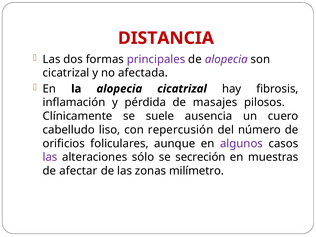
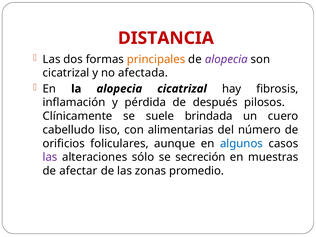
principales colour: purple -> orange (156, 59)
masajes: masajes -> después (215, 102)
ausencia: ausencia -> brindada (209, 116)
repercusión: repercusión -> alimentarias (181, 130)
algunos colour: purple -> blue (241, 144)
milímetro: milímetro -> promedio (197, 171)
